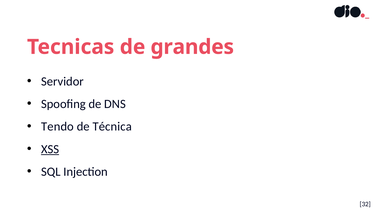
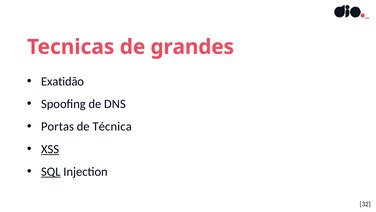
Servidor: Servidor -> Exatidão (63, 81)
Tendo: Tendo -> Portas (58, 126)
SQL underline: none -> present (51, 171)
